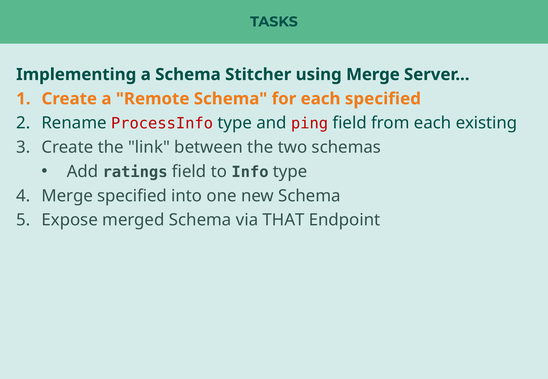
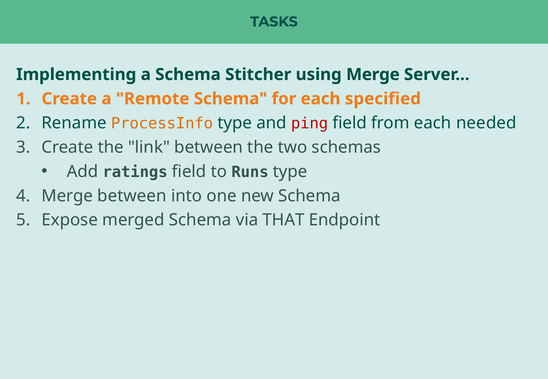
ProcessInfo colour: red -> orange (162, 124)
existing: existing -> needed (486, 123)
Info: Info -> Runs (250, 172)
Merge specified: specified -> between (132, 196)
